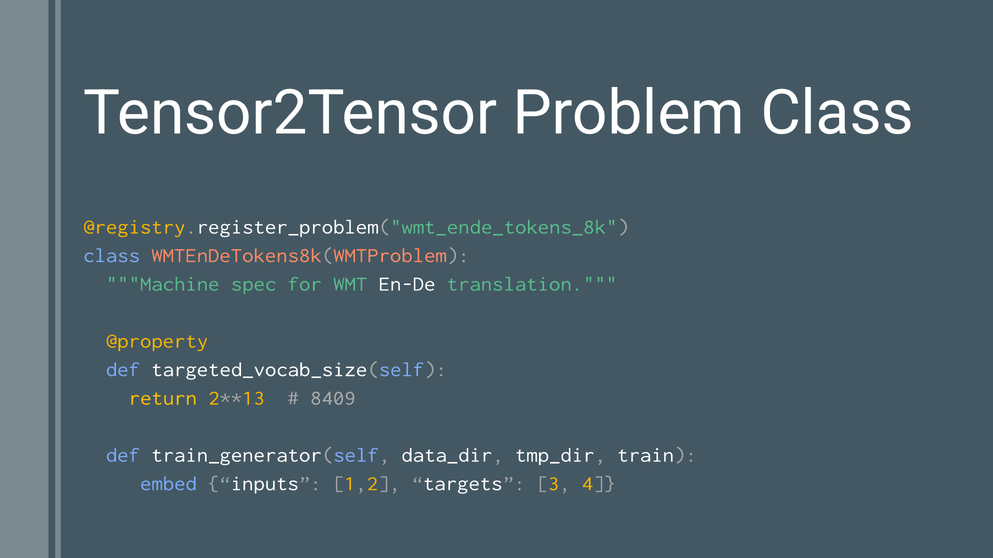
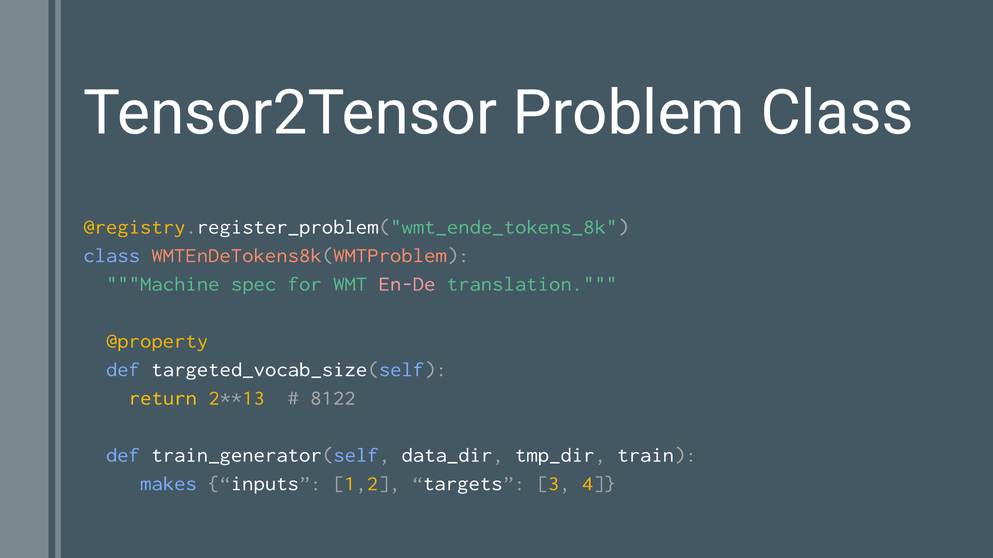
En-De colour: white -> pink (407, 284)
8409: 8409 -> 8122 (333, 398)
embed: embed -> makes (168, 484)
